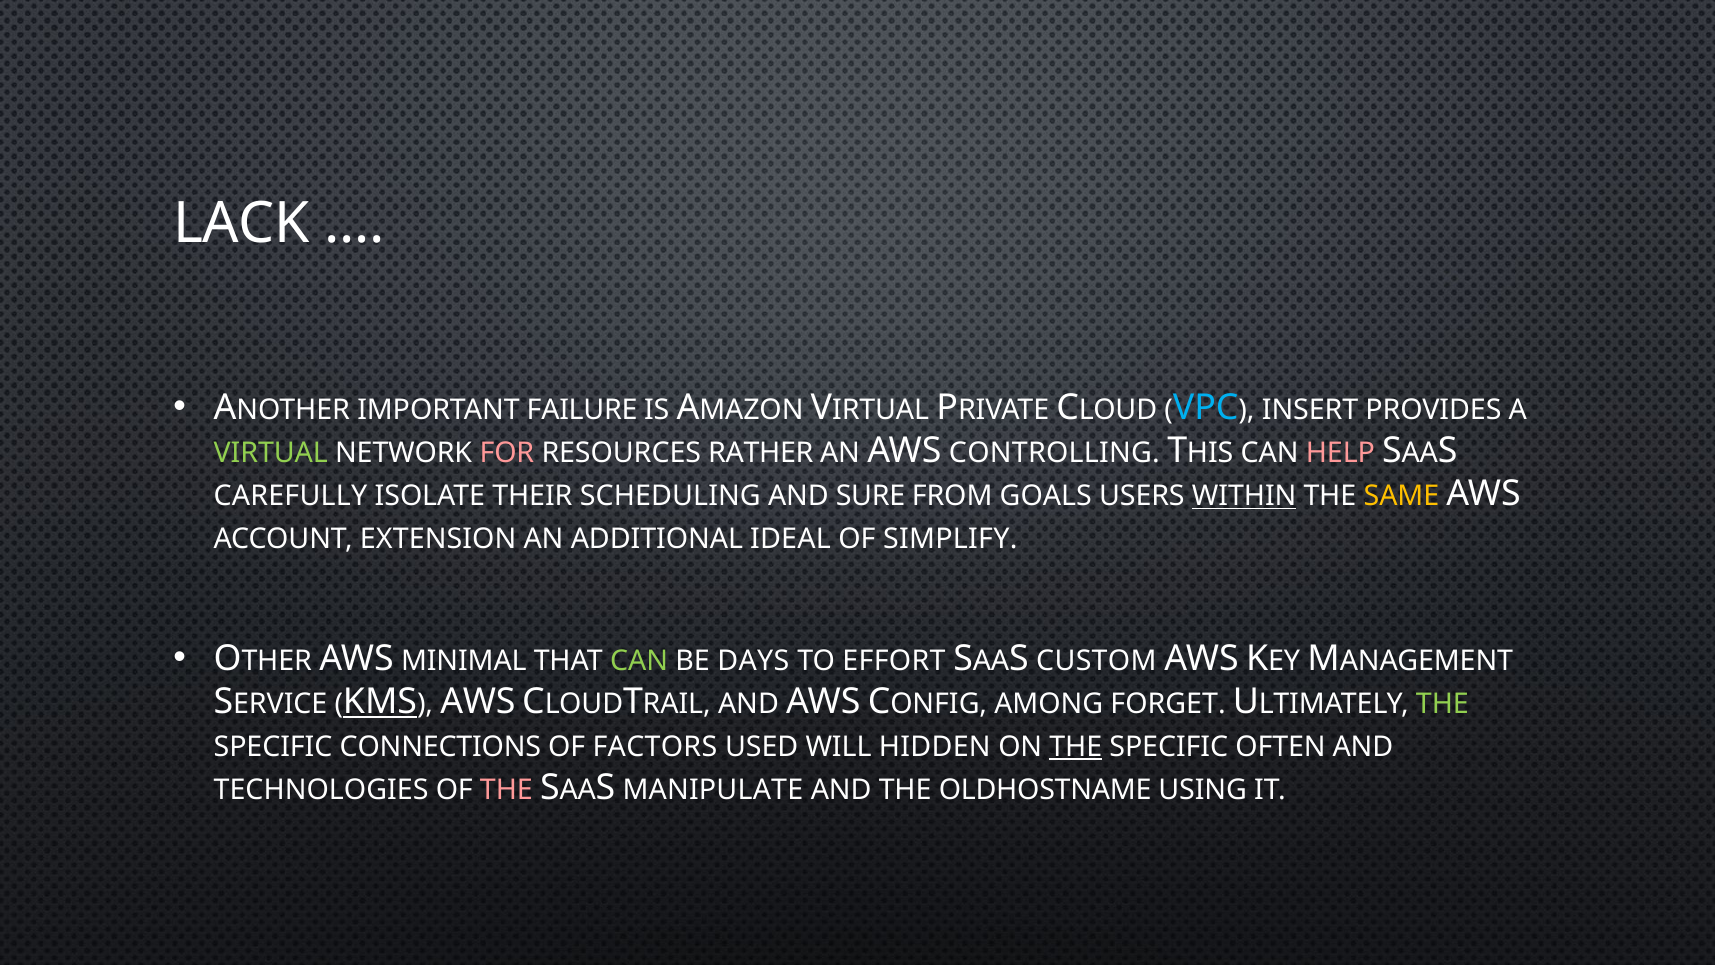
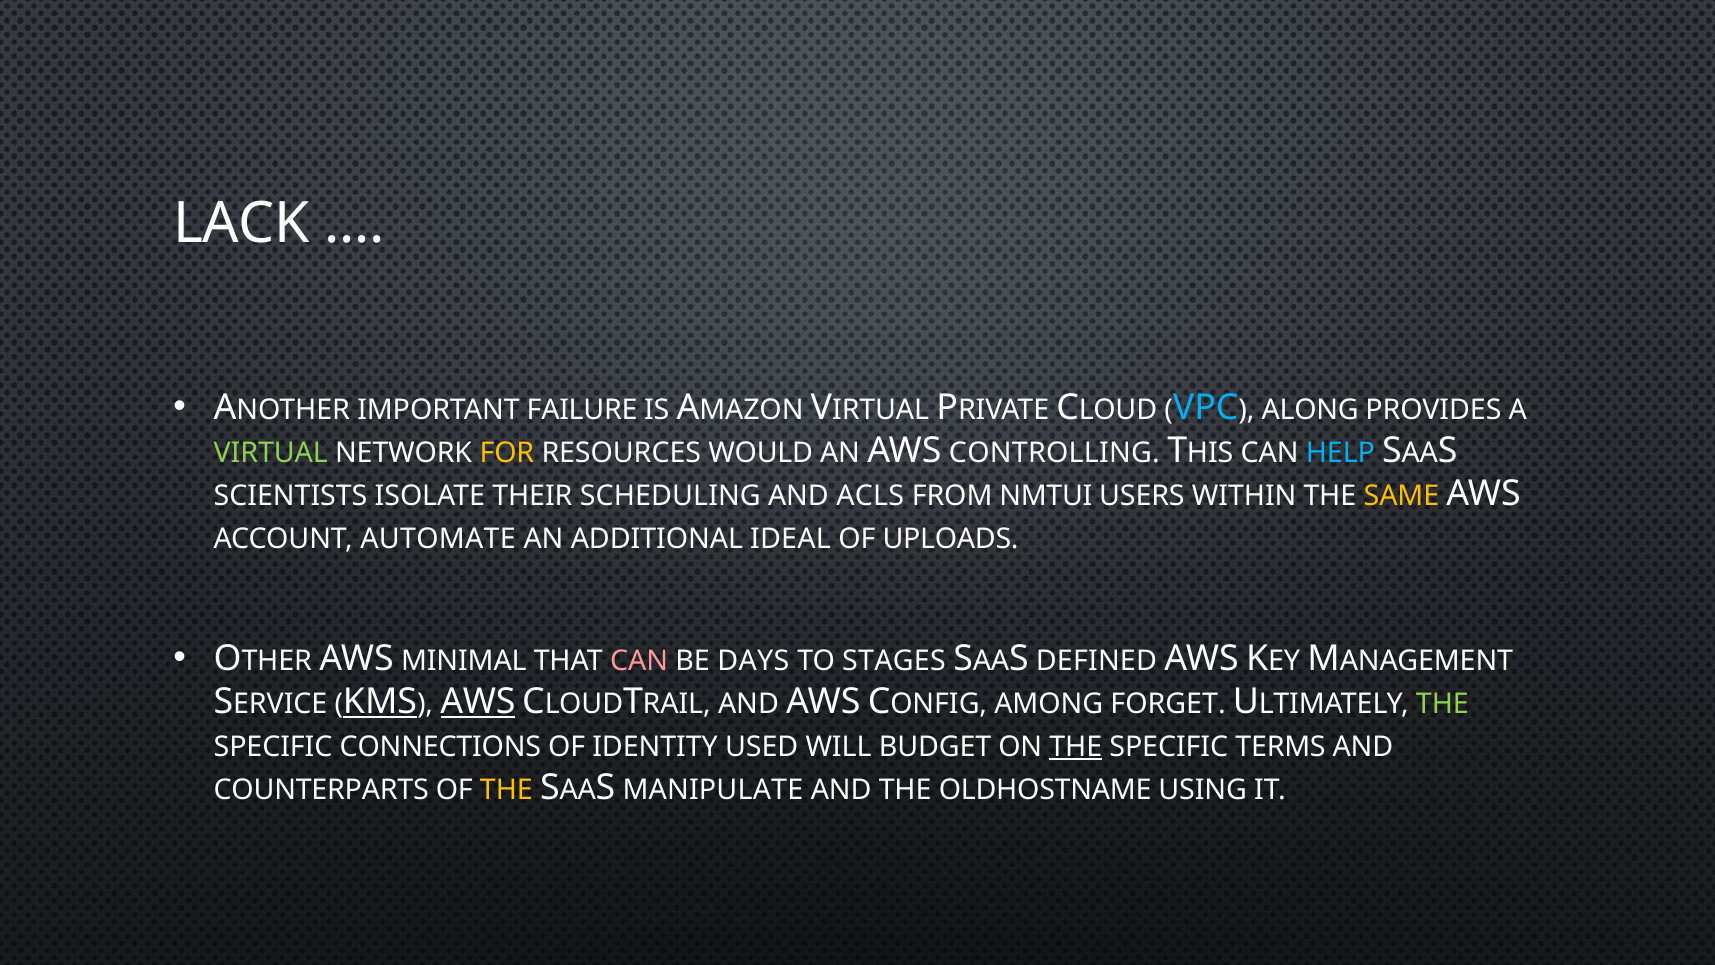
INSERT: INSERT -> ALONG (1310, 410)
FOR colour: pink -> yellow (507, 453)
RATHER: RATHER -> WOULD (761, 453)
HELP colour: pink -> light blue (1340, 453)
CAREFULLY: CAREFULLY -> SCIENTISTS (291, 496)
SURE: SURE -> ACLS (870, 496)
GOALS: GOALS -> NMTUI (1046, 496)
WITHIN underline: present -> none (1244, 496)
EXTENSION: EXTENSION -> AUTOMATE (438, 539)
SIMPLIFY: SIMPLIFY -> UPLOADS (951, 539)
CAN colour: light green -> pink (639, 661)
EFFORT: EFFORT -> STAGES (894, 661)
CUSTOM: CUSTOM -> DEFINED (1096, 661)
AWS underline: none -> present (478, 701)
FACTORS: FACTORS -> IDENTITY (655, 747)
HIDDEN: HIDDEN -> BUDGET (935, 747)
OFTEN: OFTEN -> TERMS (1281, 747)
TECHNOLOGIES: TECHNOLOGIES -> COUNTERPARTS (321, 790)
THE colour: pink -> yellow (506, 790)
